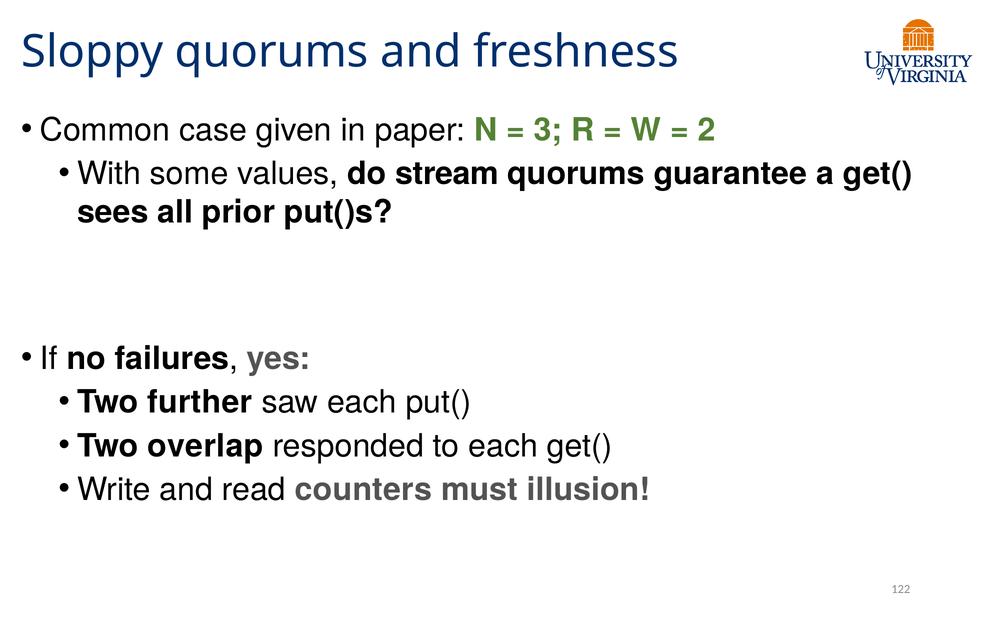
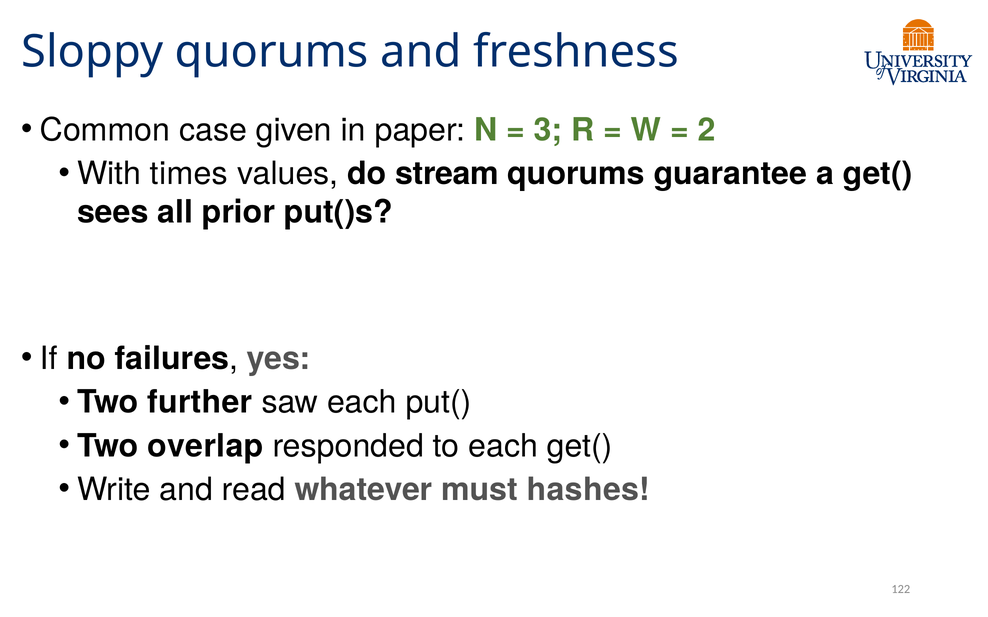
some: some -> times (189, 174)
counters: counters -> whatever (364, 490)
illusion: illusion -> hashes (588, 490)
